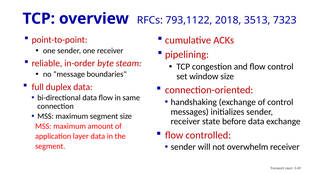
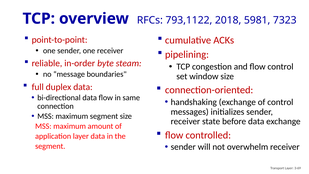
3513: 3513 -> 5981 (257, 20)
